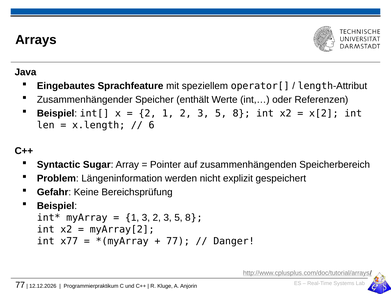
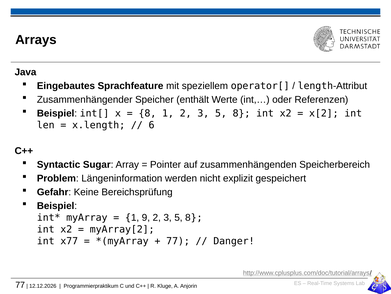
2: 2 -> 8 (147, 113)
1 3: 3 -> 9 (146, 217)
